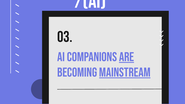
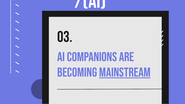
Are underline: present -> none (127, 57)
